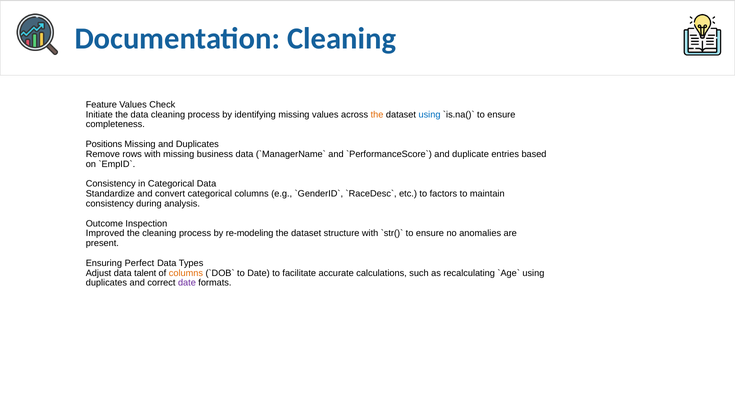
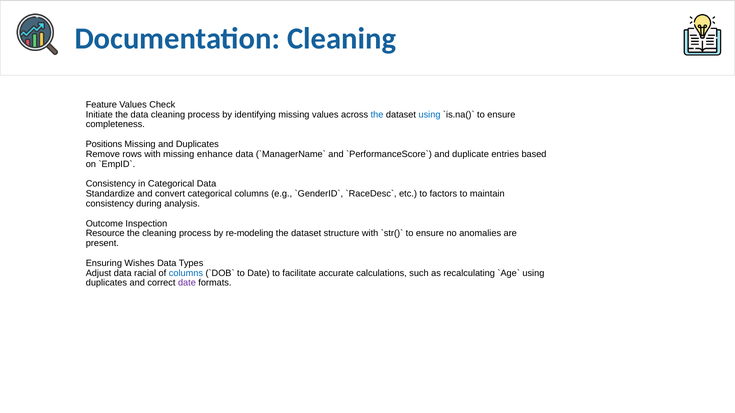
the colour: orange -> blue (377, 115)
business: business -> enhance (215, 154)
Improved: Improved -> Resource (105, 234)
Perfect: Perfect -> Wishes (140, 263)
talent: talent -> racial (145, 273)
columns colour: orange -> blue (186, 273)
